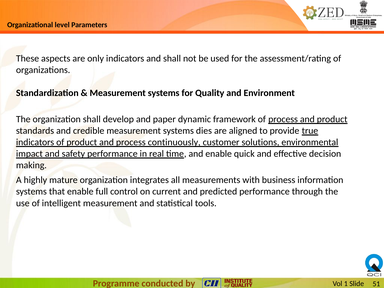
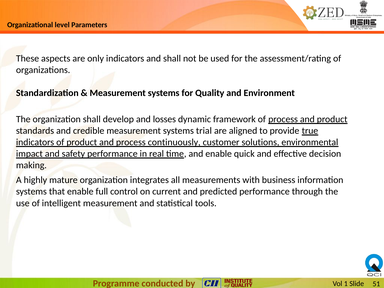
paper: paper -> losses (164, 119)
dies: dies -> trial (204, 131)
